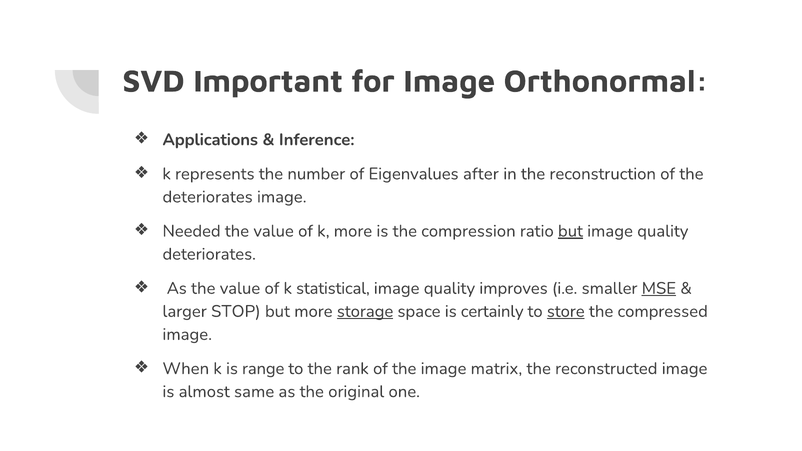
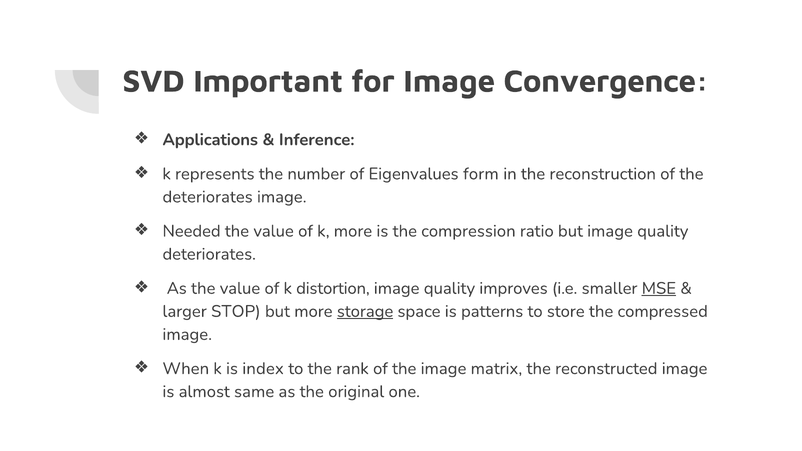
Orthonormal: Orthonormal -> Convergence (606, 81)
after: after -> form (481, 174)
but underline: present -> none (570, 231)
statistical: statistical -> distortion (333, 288)
certainly: certainly -> patterns (492, 311)
store underline: present -> none (566, 311)
range: range -> index (263, 369)
